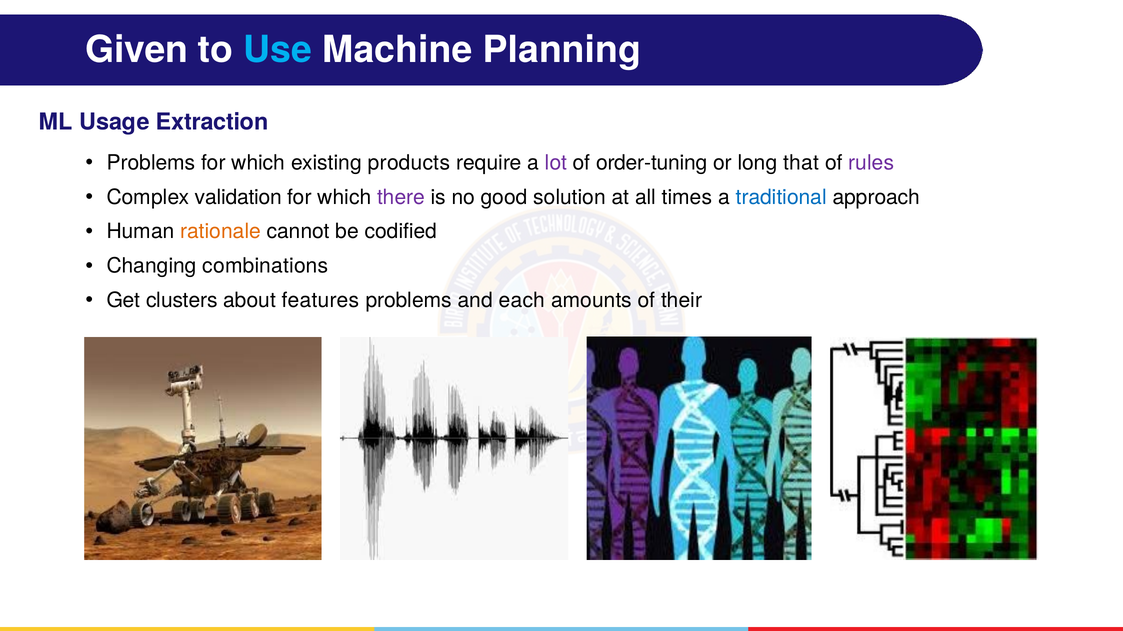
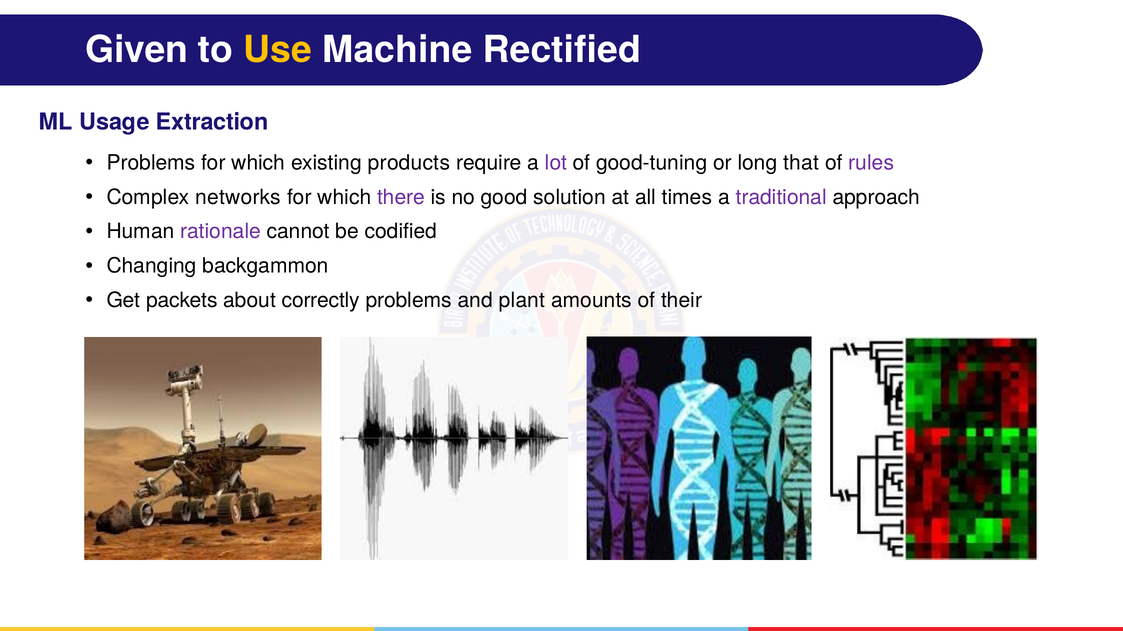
Use colour: light blue -> yellow (278, 50)
Planning: Planning -> Rectified (562, 50)
order-tuning: order-tuning -> good-tuning (652, 163)
validation: validation -> networks (238, 197)
traditional colour: blue -> purple (781, 197)
rationale colour: orange -> purple (221, 232)
combinations: combinations -> backgammon (265, 266)
clusters: clusters -> packets (182, 301)
features: features -> correctly (321, 301)
each: each -> plant (522, 301)
